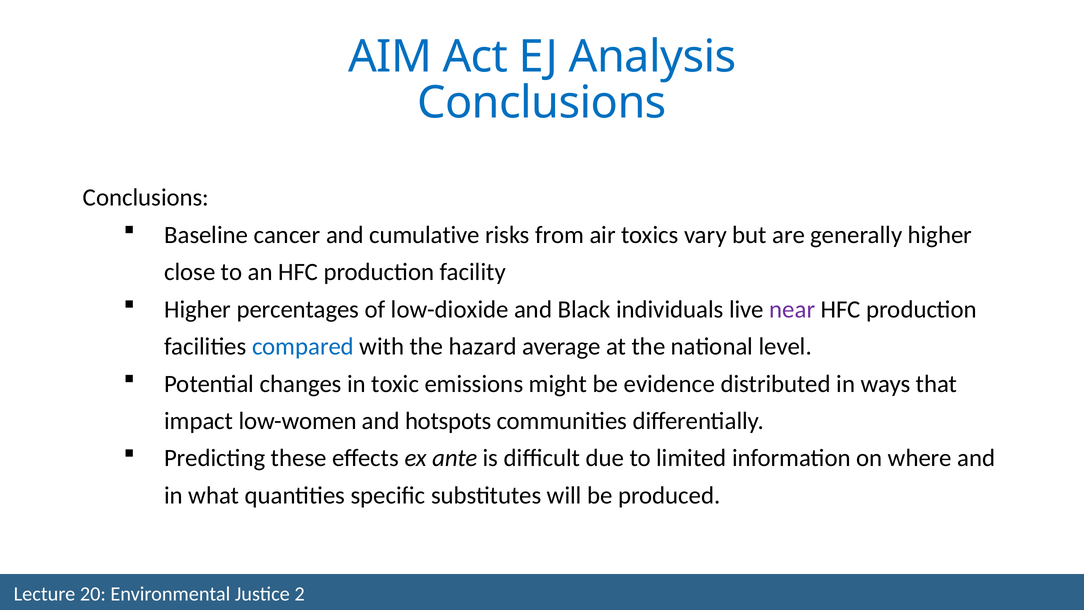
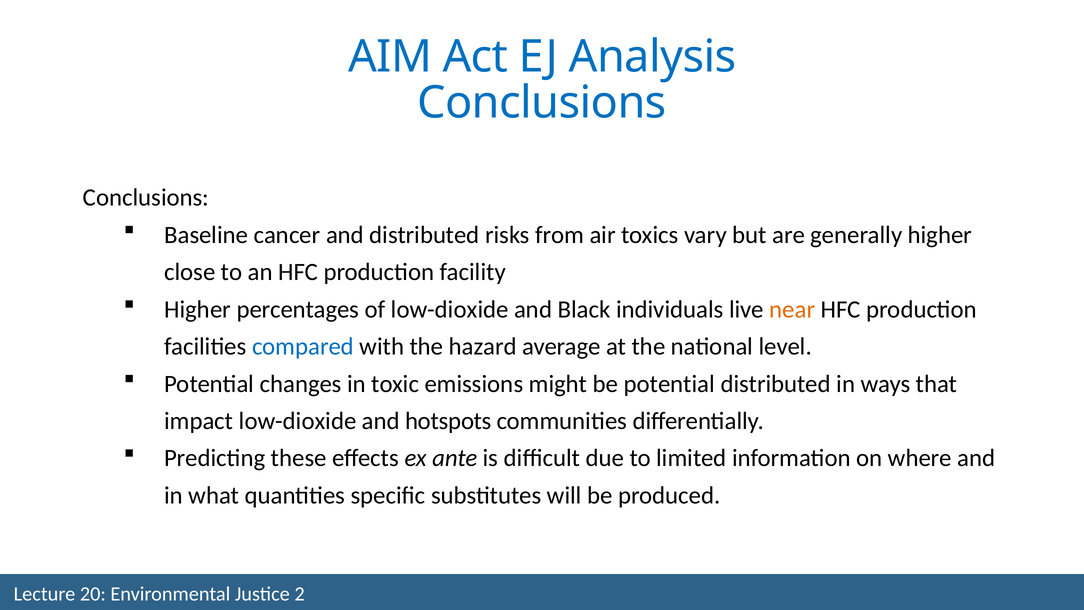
and cumulative: cumulative -> distributed (424, 235)
near colour: purple -> orange (792, 309)
be evidence: evidence -> potential (669, 384)
impact low-women: low-women -> low-dioxide (298, 421)
